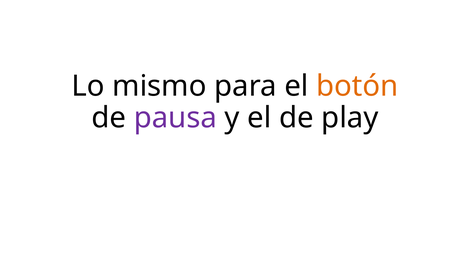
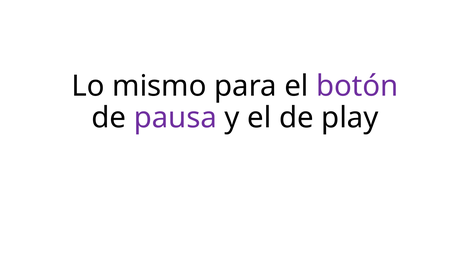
botón colour: orange -> purple (357, 86)
